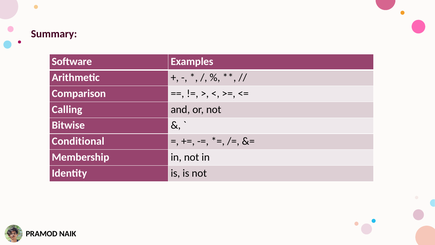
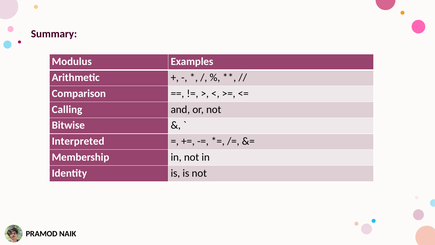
Software: Software -> Modulus (72, 62)
Conditional: Conditional -> Interpreted (78, 141)
